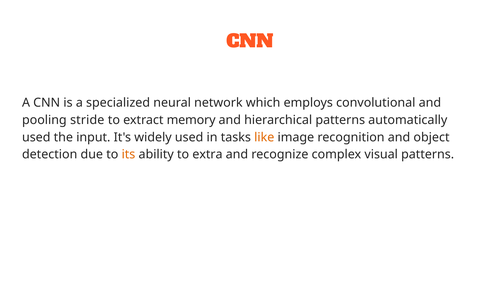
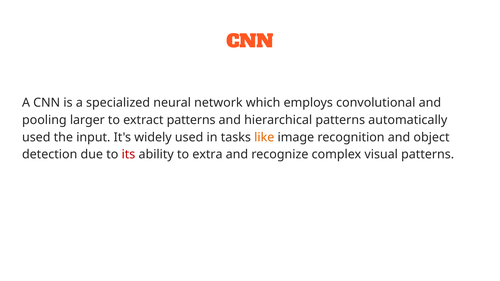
stride: stride -> larger (87, 120)
extract memory: memory -> patterns (191, 120)
its colour: orange -> red (128, 155)
